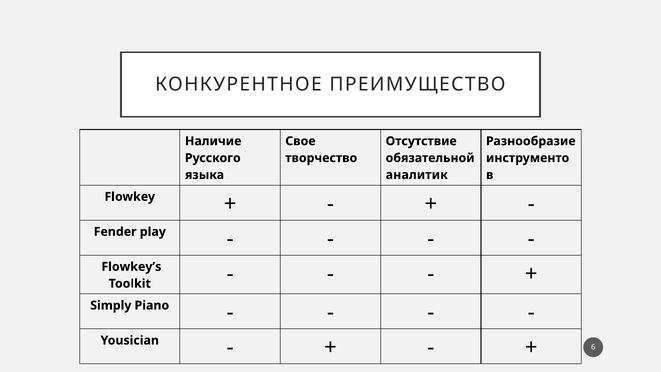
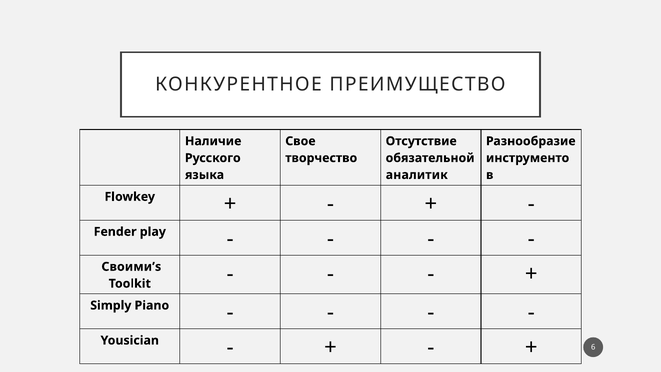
Flowkey’s: Flowkey’s -> Своими’s (131, 267)
